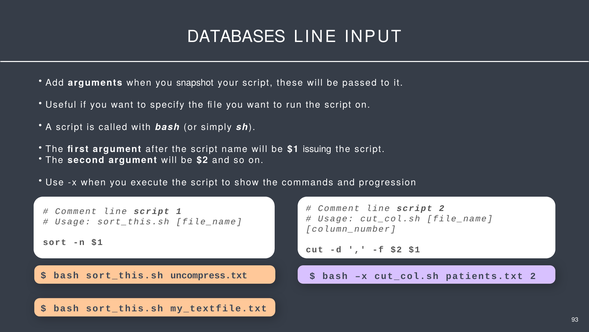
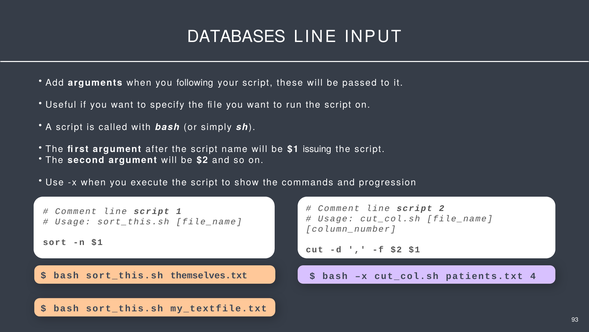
snapshot: snapshot -> following (195, 83)
uncompress.txt: uncompress.txt -> themselves.txt (209, 275)
patients.txt 2: 2 -> 4 (533, 276)
